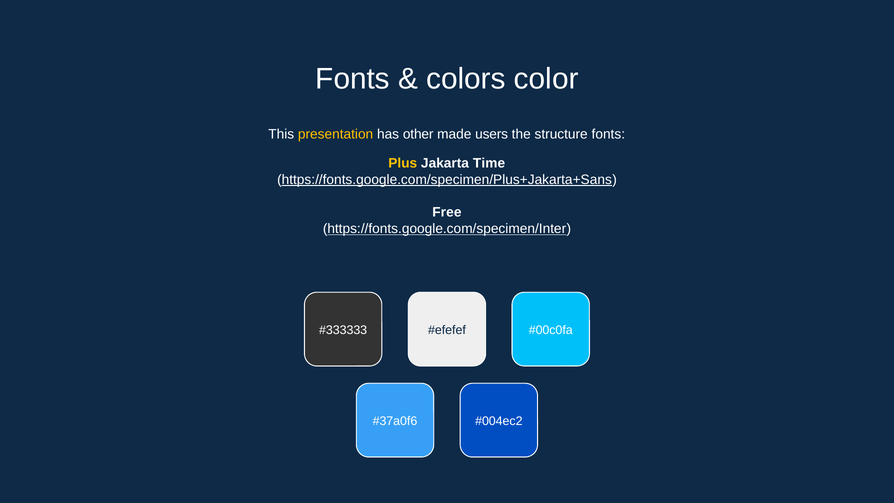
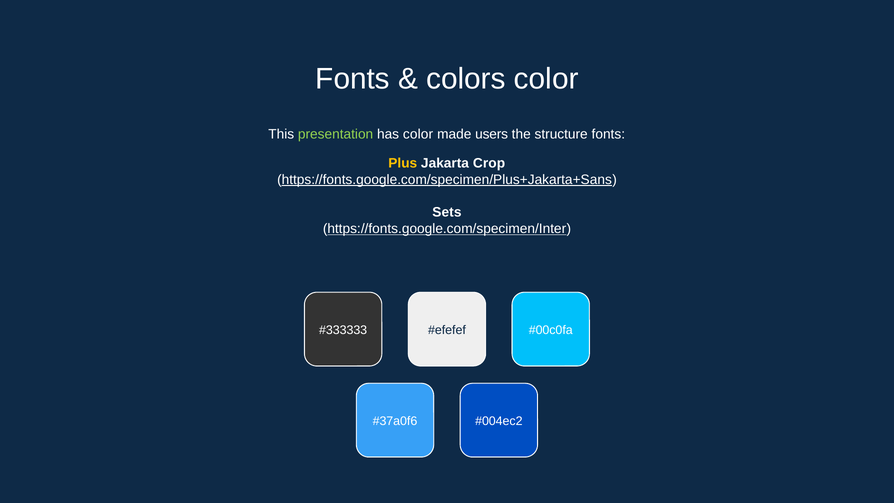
presentation colour: yellow -> light green (336, 134)
has other: other -> color (418, 134)
Time: Time -> Crop (489, 163)
Free: Free -> Sets (447, 212)
